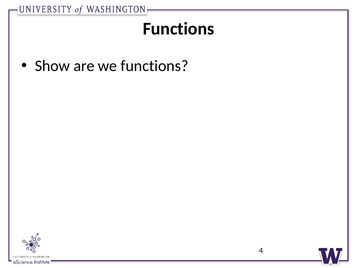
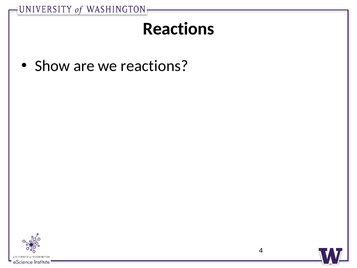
Functions: Functions -> Reactions (179, 29)
we functions: functions -> reactions (155, 66)
